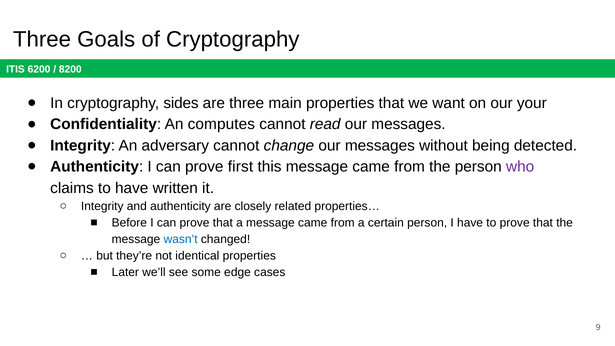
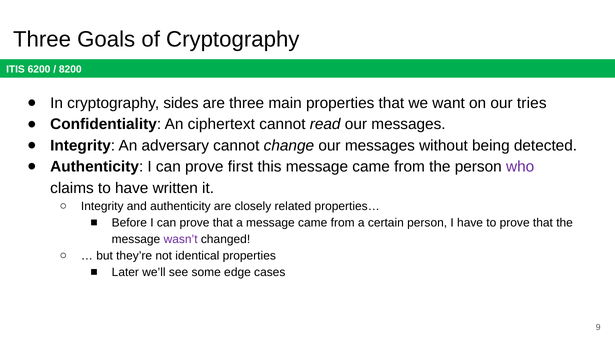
your: your -> tries (532, 103)
computes: computes -> ciphertext (221, 124)
wasn’t colour: blue -> purple (181, 239)
